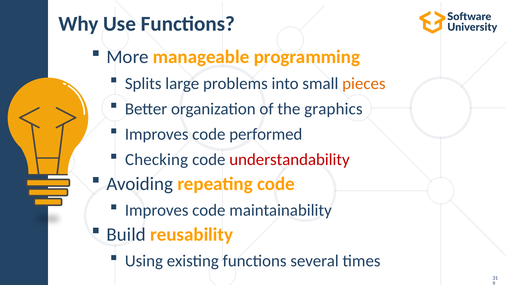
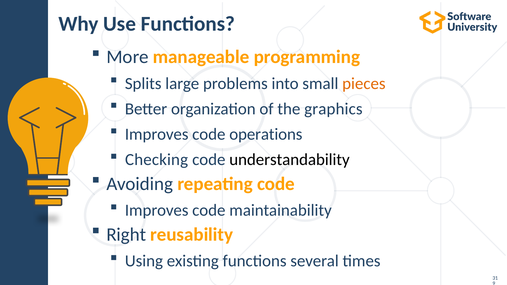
performed: performed -> operations (266, 134)
understandability colour: red -> black (289, 160)
Build: Build -> Right (126, 235)
